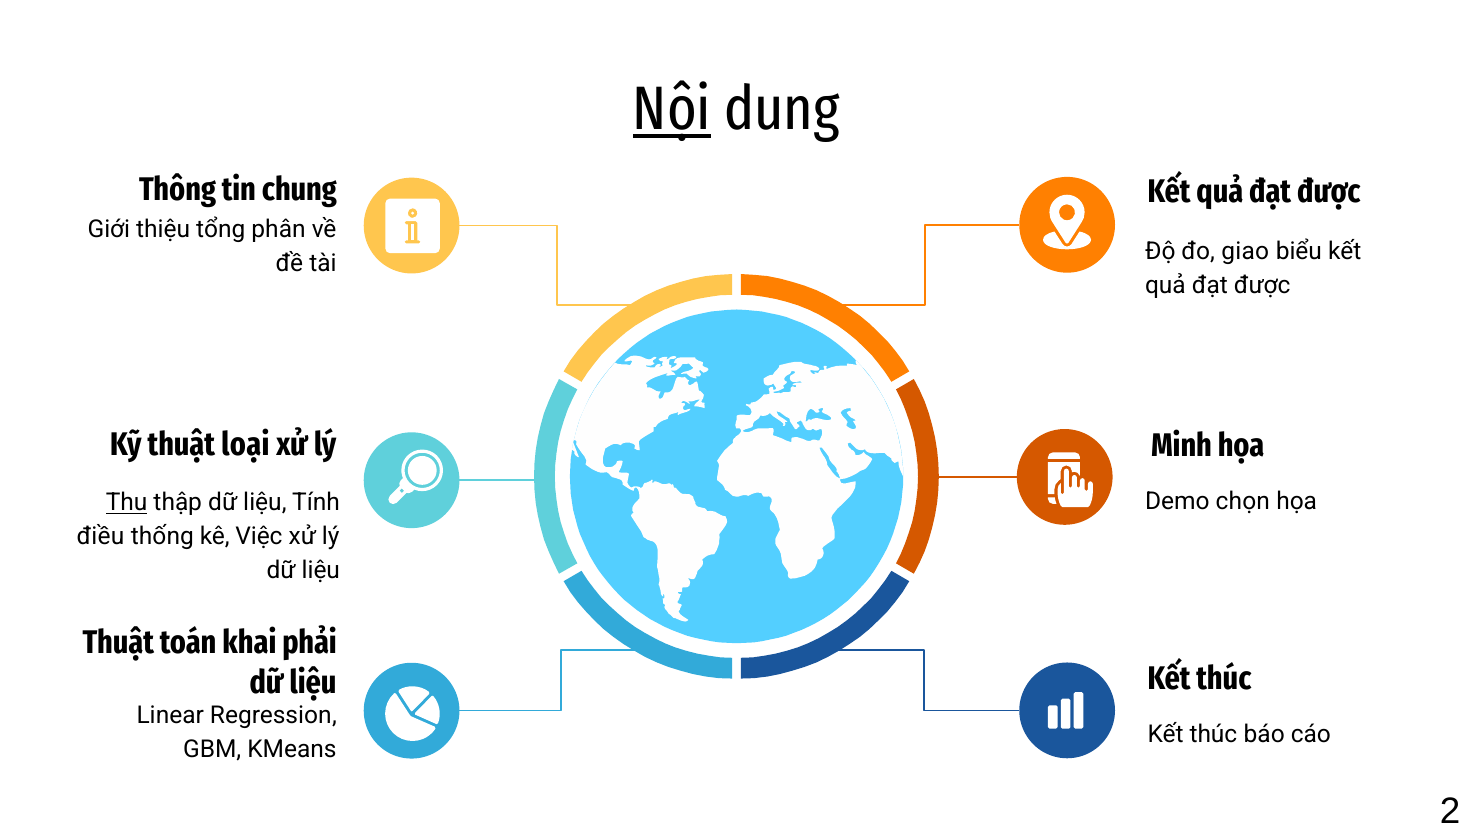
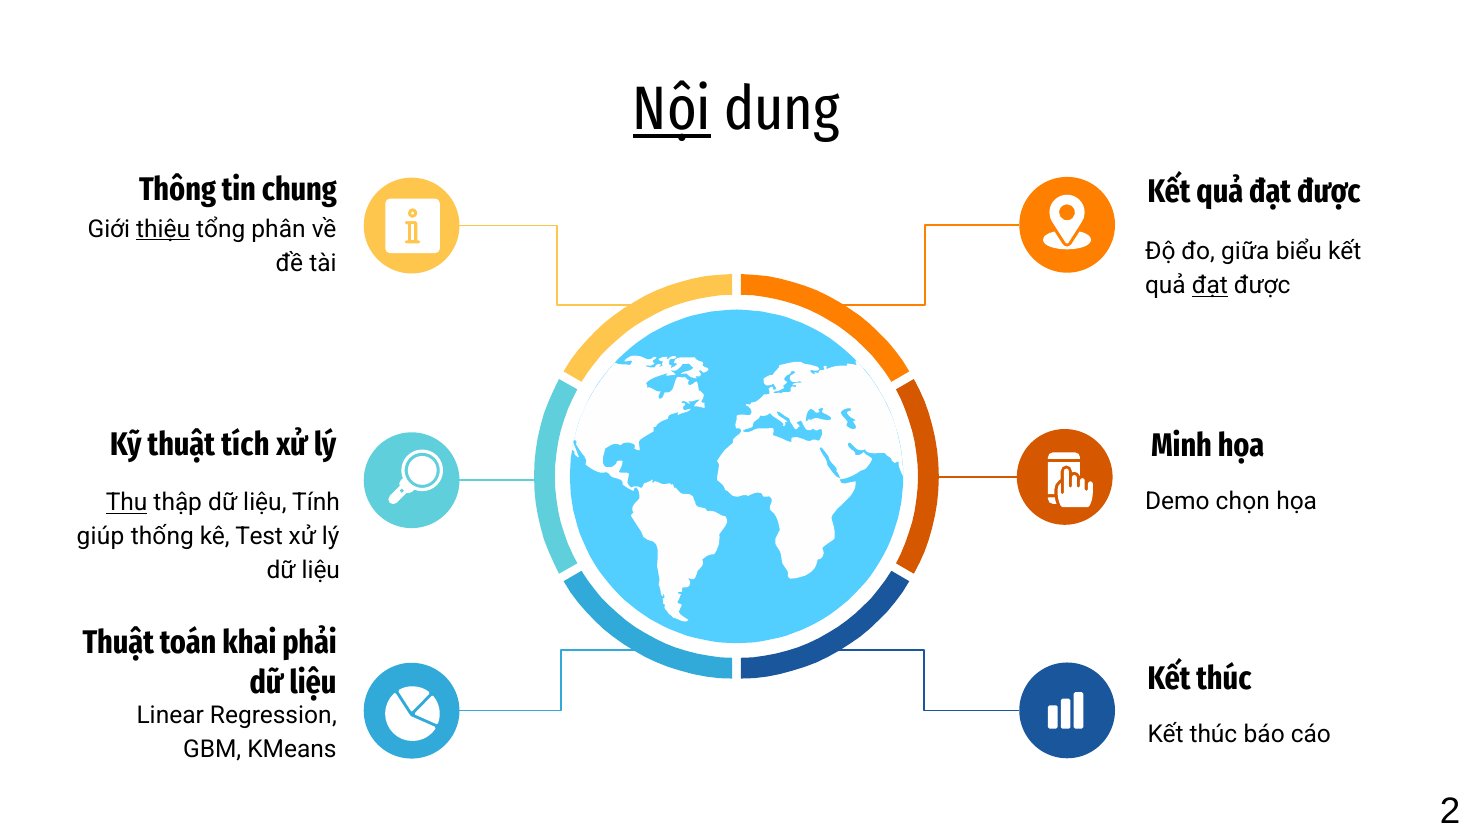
thiệu underline: none -> present (163, 229)
giao: giao -> giữa (1245, 252)
đạt underline: none -> present (1210, 286)
loại: loại -> tích (245, 444)
điều: điều -> giúp (101, 536)
Việc: Việc -> Test (259, 536)
